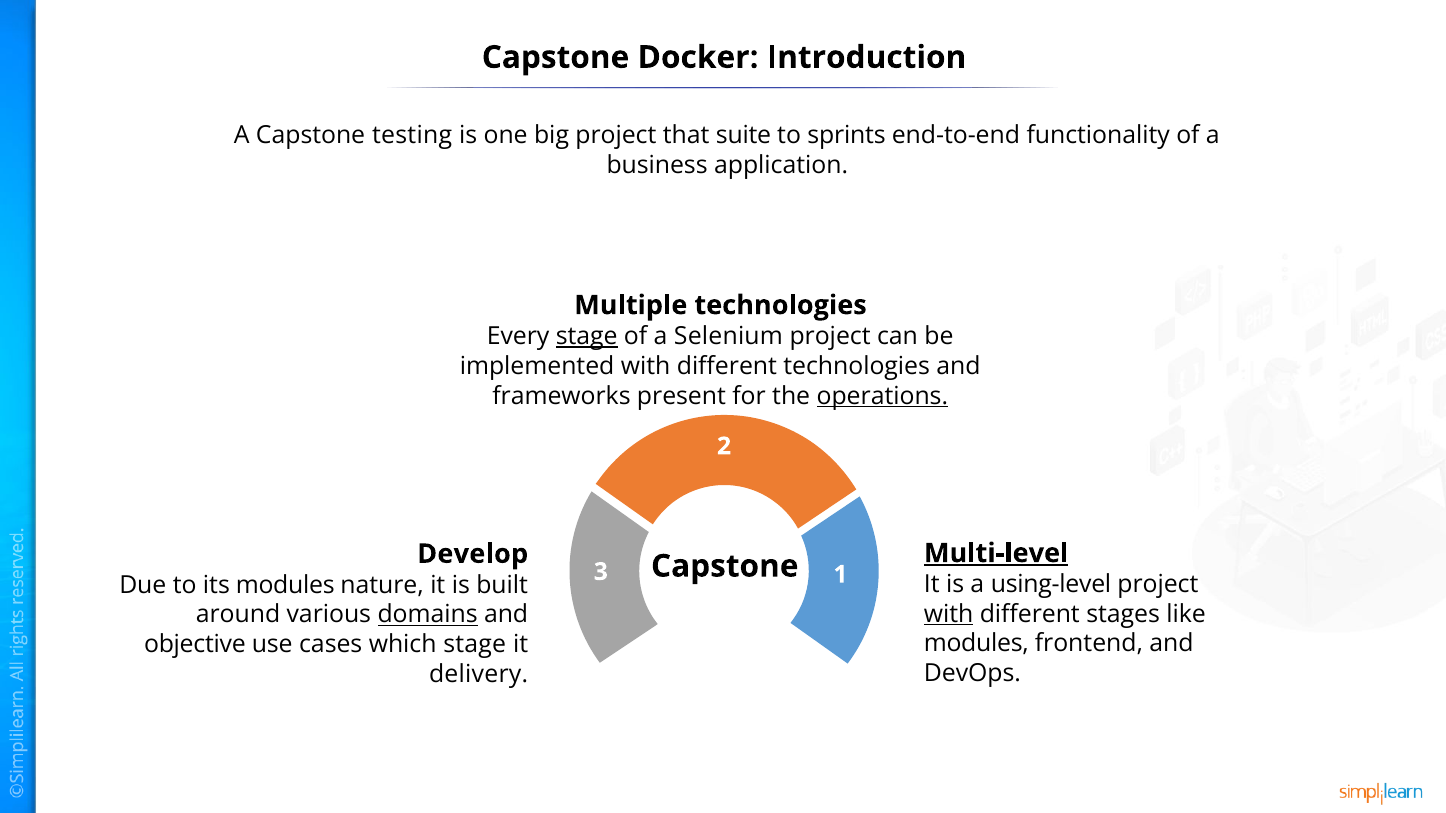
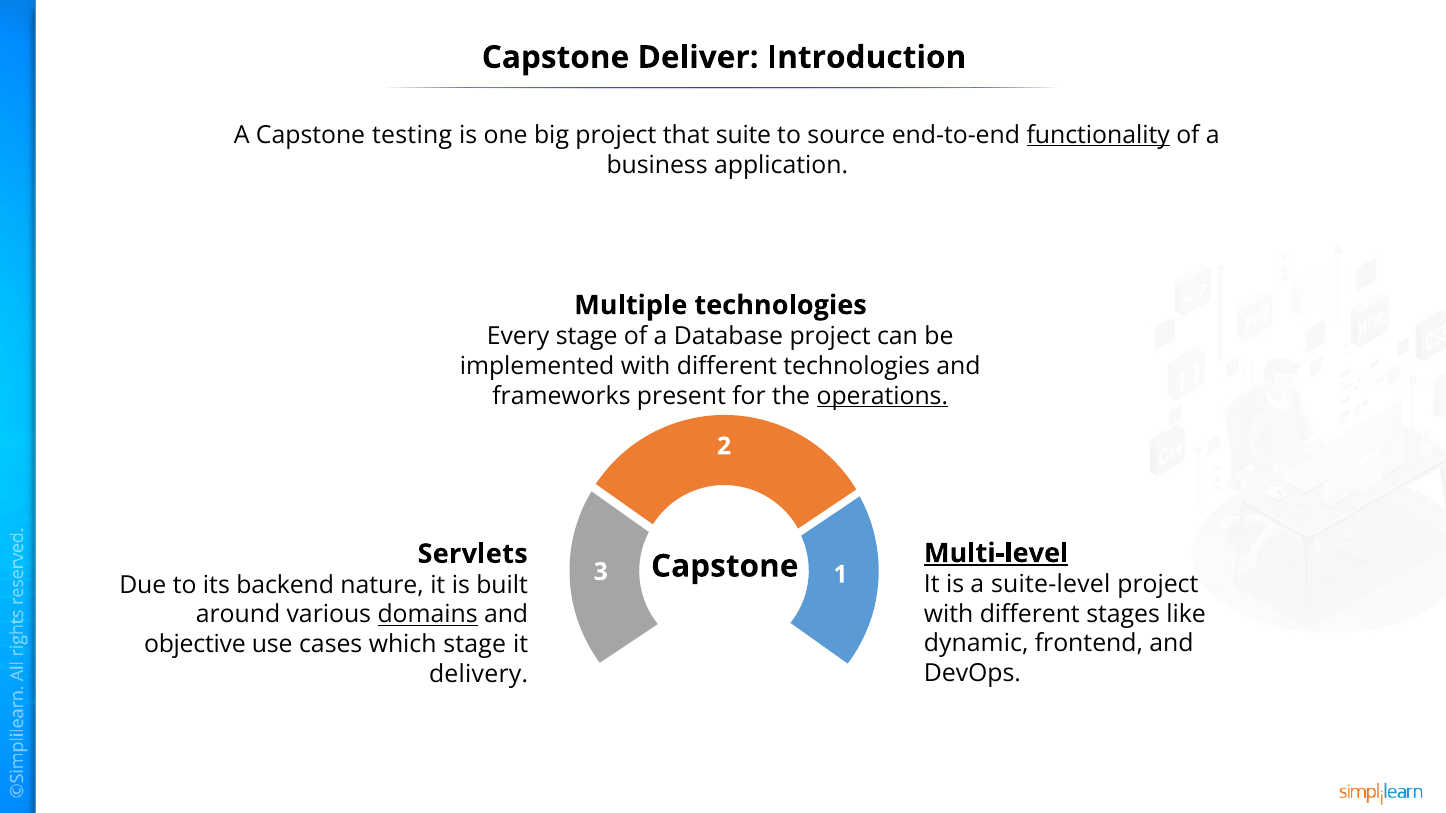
Docker: Docker -> Deliver (698, 57)
sprints: sprints -> source (846, 135)
functionality underline: none -> present (1098, 135)
stage underline: present -> none (587, 336)
Selenium: Selenium -> Database (729, 336)
Develop: Develop -> Servlets (473, 554)
using-level: using-level -> suite-level (1051, 584)
its modules: modules -> backend (285, 585)
with underline: present -> none (949, 614)
modules: modules -> dynamic (976, 644)
